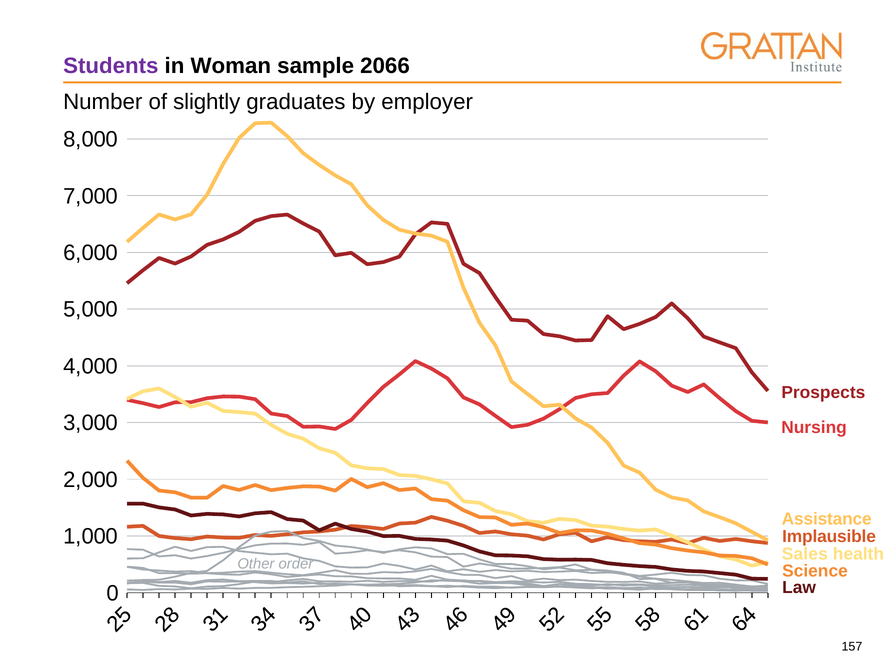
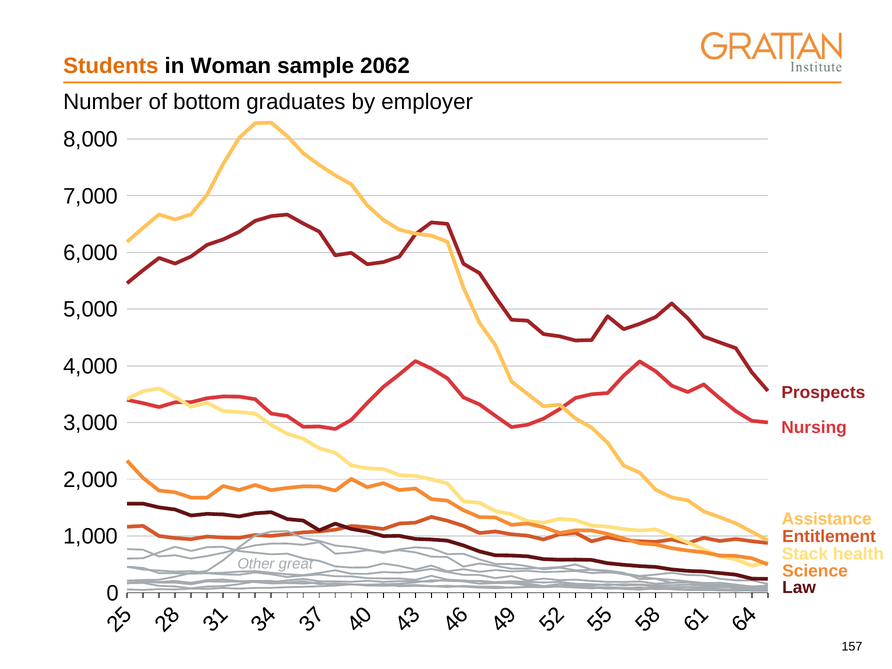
Students colour: purple -> orange (111, 66)
2066: 2066 -> 2062 (385, 66)
slightly: slightly -> bottom (207, 102)
Implausible: Implausible -> Entitlement (829, 537)
Sales: Sales -> Stack (805, 554)
order: order -> great (296, 564)
